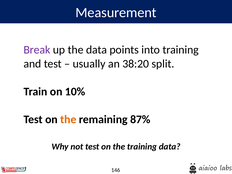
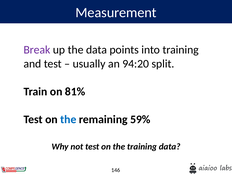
38:20: 38:20 -> 94:20 (136, 64)
10%: 10% -> 81% (75, 92)
the colour: orange -> blue (68, 119)
87%: 87% -> 59% (140, 119)
